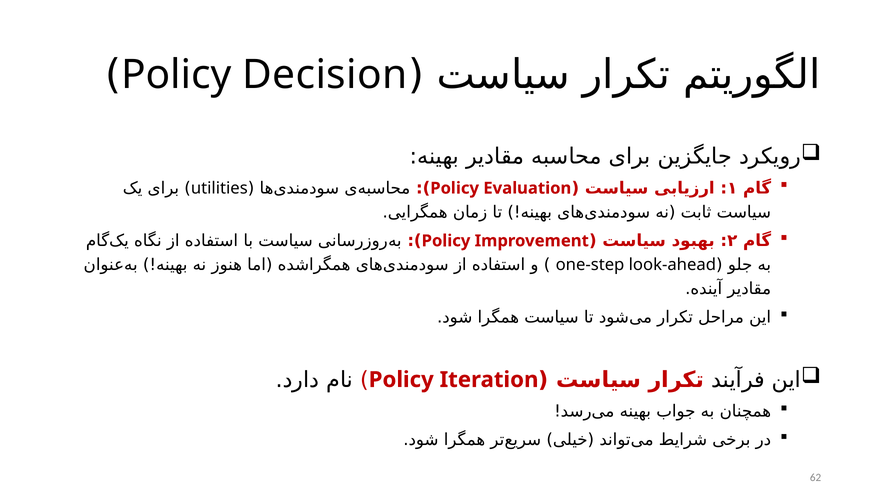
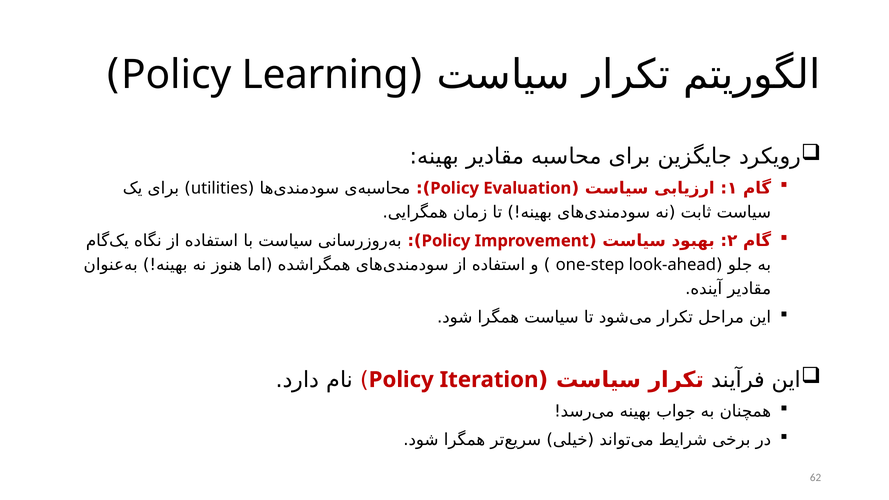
Decision: Decision -> Learning (325, 75)
